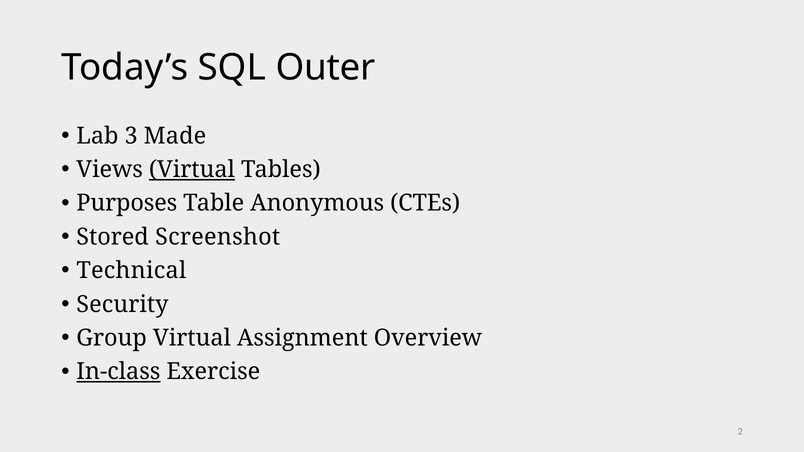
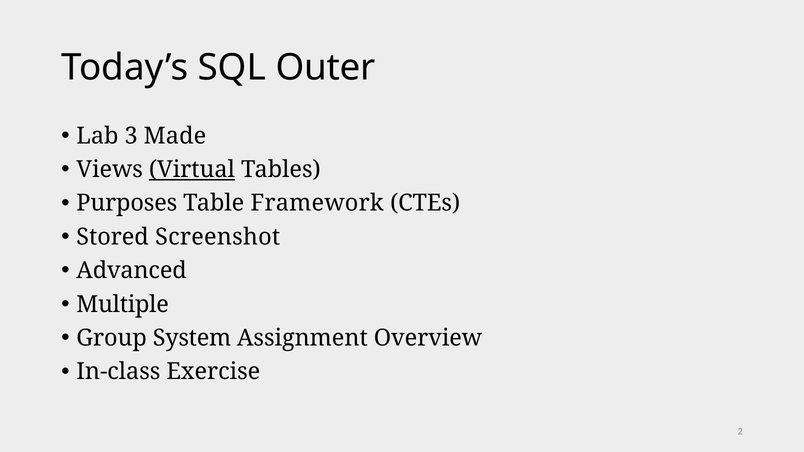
Anonymous: Anonymous -> Framework (317, 203)
Technical: Technical -> Advanced (132, 271)
Security: Security -> Multiple (123, 304)
Group Virtual: Virtual -> System (192, 338)
In-class underline: present -> none (118, 372)
